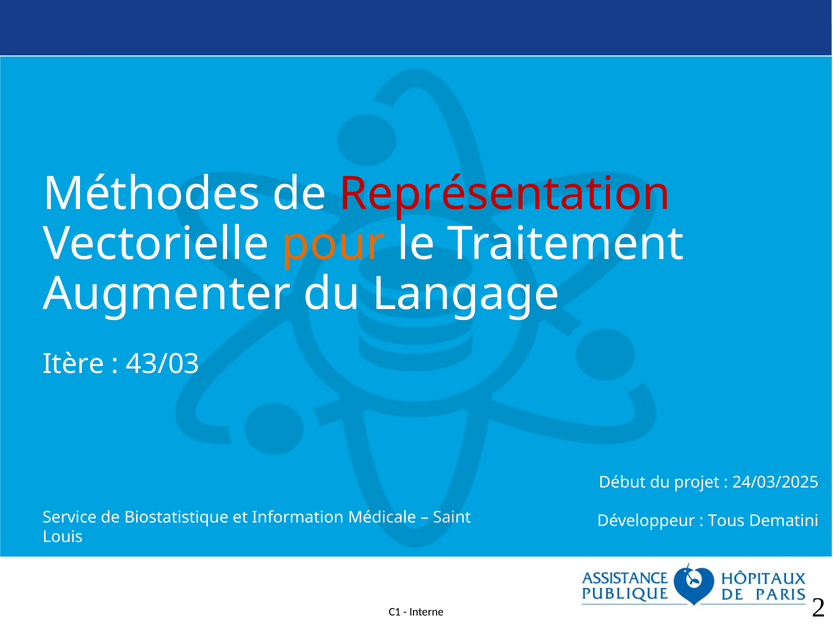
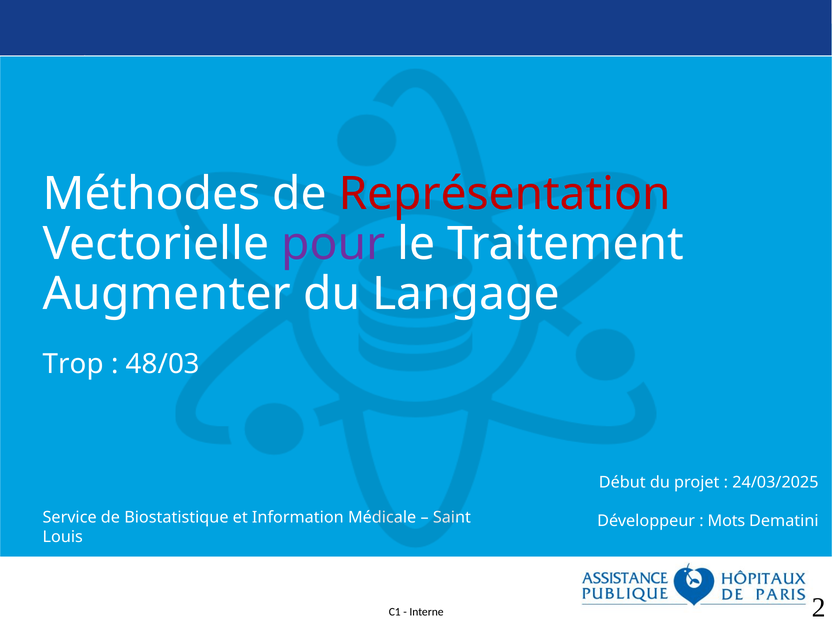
pour colour: orange -> purple (333, 244)
Itère: Itère -> Trop (73, 365)
43/03: 43/03 -> 48/03 (163, 365)
Tous: Tous -> Mots (726, 522)
